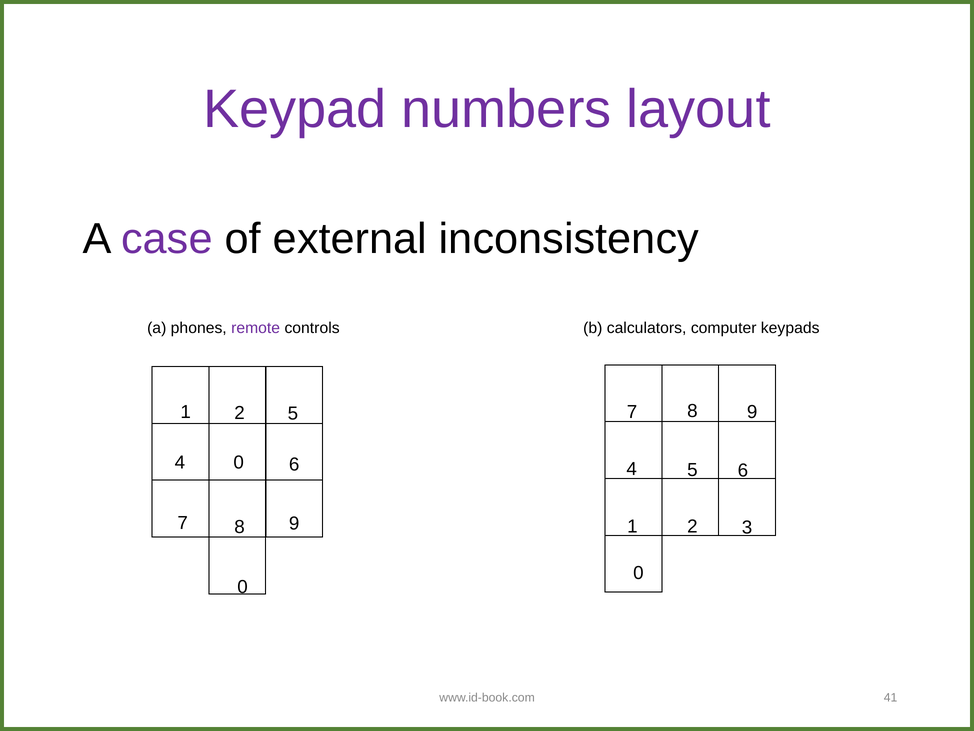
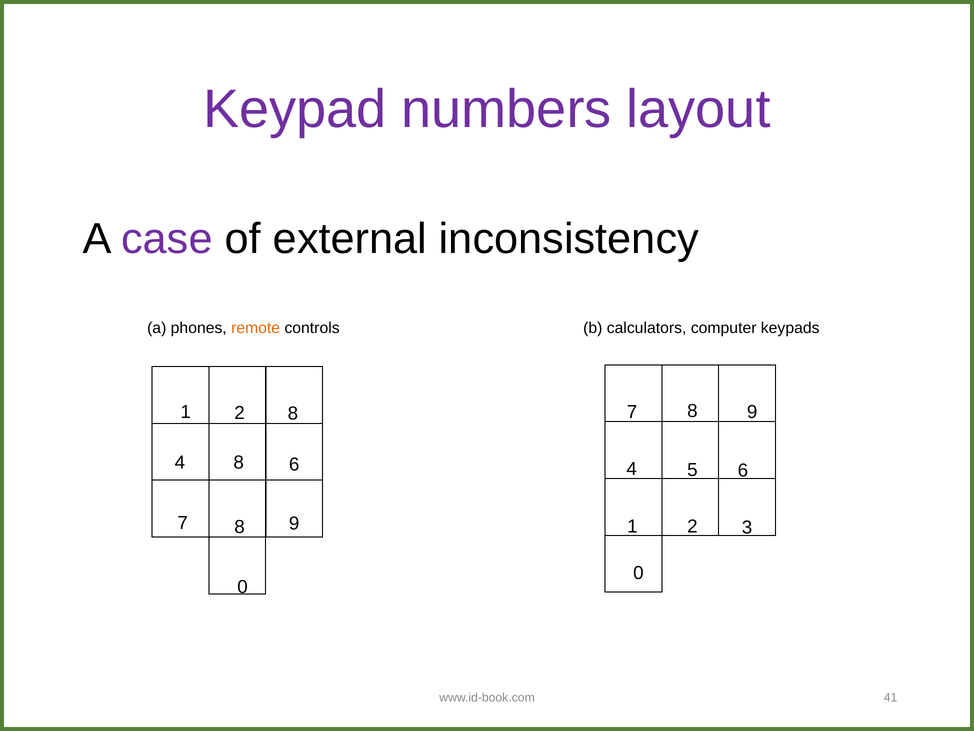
remote colour: purple -> orange (256, 328)
2 5: 5 -> 8 (293, 413)
4 0: 0 -> 8 (239, 462)
